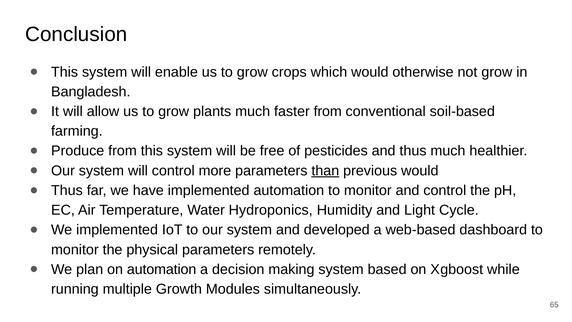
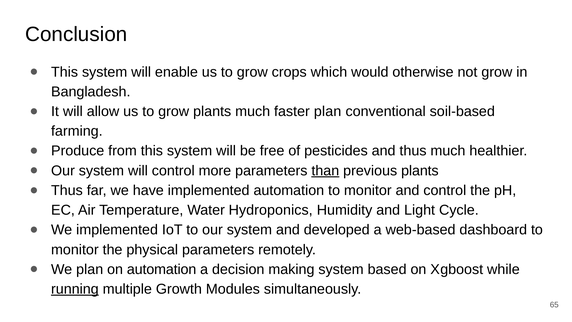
faster from: from -> plan (328, 111)
previous would: would -> plants (420, 171)
running underline: none -> present (75, 289)
